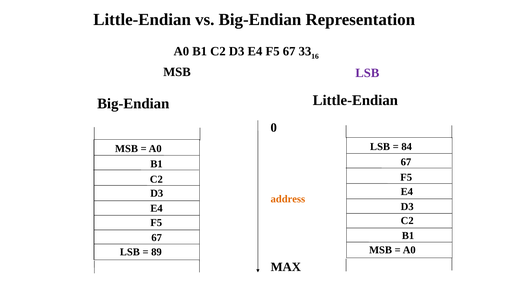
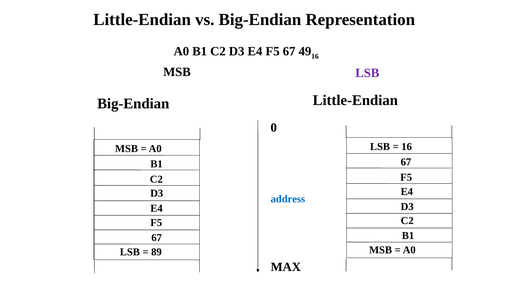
33: 33 -> 49 (305, 51)
84: 84 -> 16 (407, 147)
address colour: orange -> blue (288, 199)
